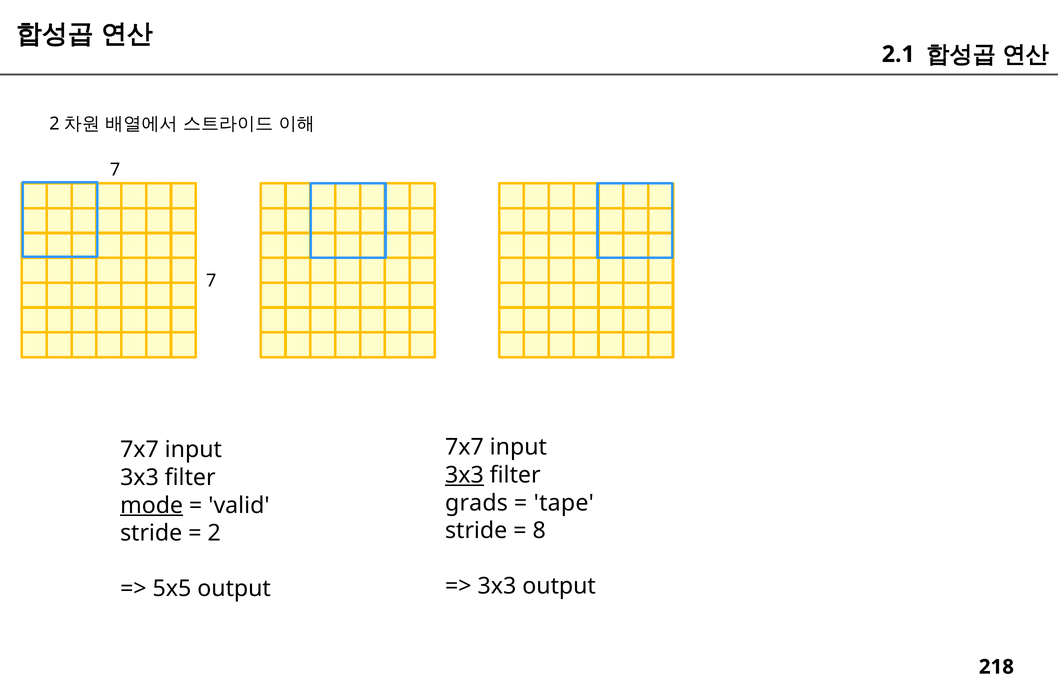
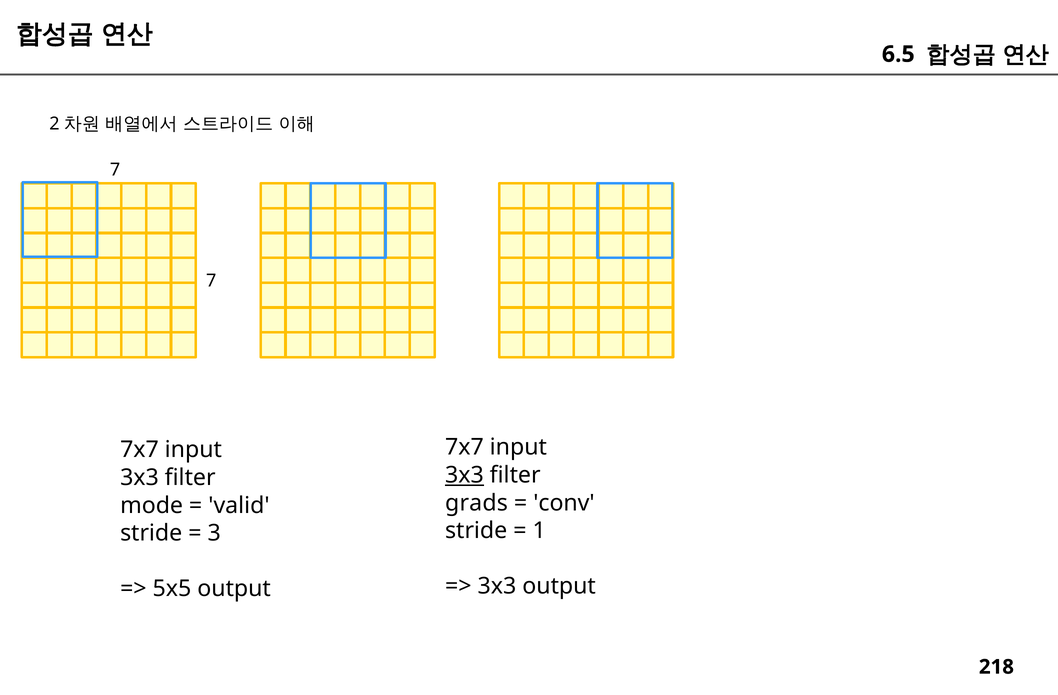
2.1: 2.1 -> 6.5 (898, 54)
tape: tape -> conv (564, 503)
mode underline: present -> none (152, 505)
8: 8 -> 1 (539, 531)
2: 2 -> 3 (214, 533)
